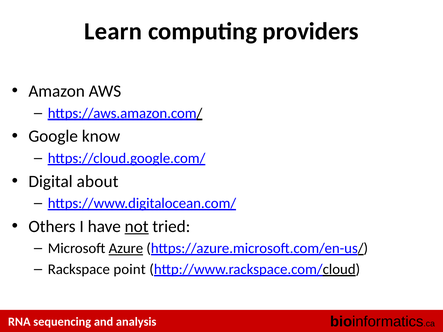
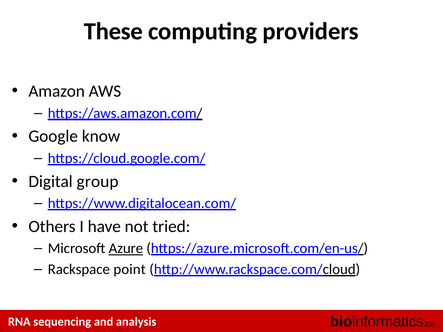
Learn: Learn -> These (113, 32)
about: about -> group (98, 181)
not underline: present -> none (137, 227)
